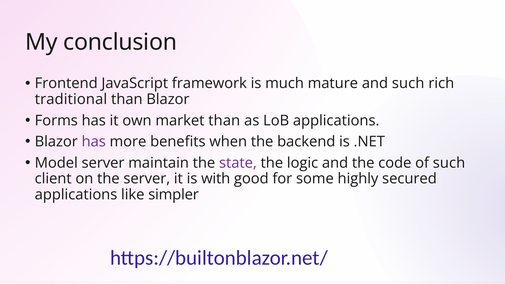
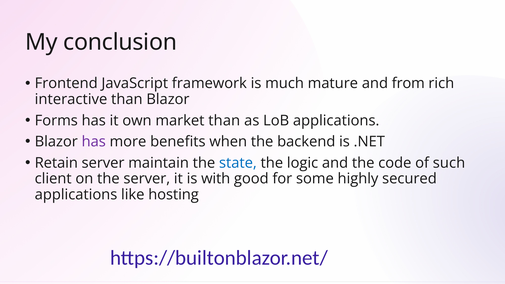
and such: such -> from (408, 83)
traditional: traditional -> interactive (71, 99)
Model: Model -> Retain (56, 163)
state colour: purple -> blue (238, 163)
simpler: simpler -> hosting (174, 195)
